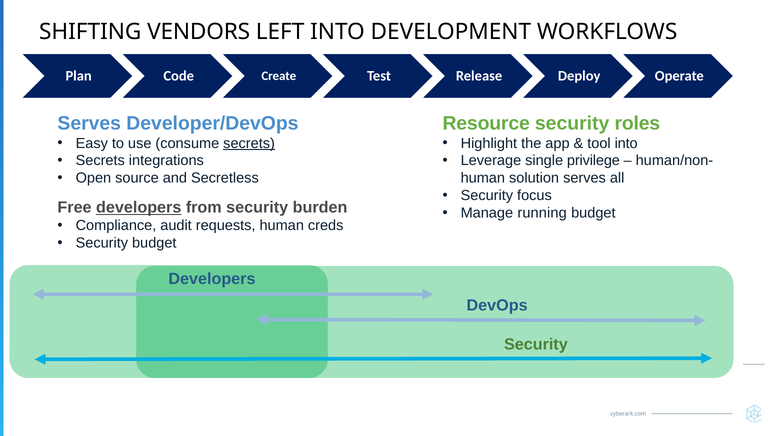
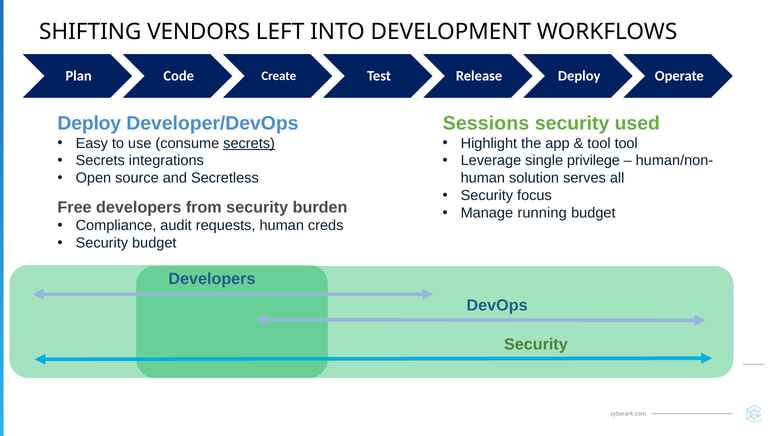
Serves: Serves -> Deploy (89, 123)
Resource: Resource -> Sessions (486, 123)
roles: roles -> used (637, 123)
tool into: into -> tool (626, 143)
developers underline: present -> none (139, 207)
